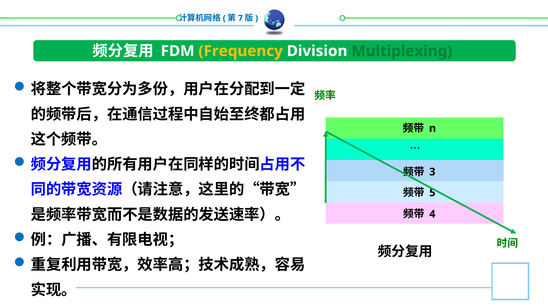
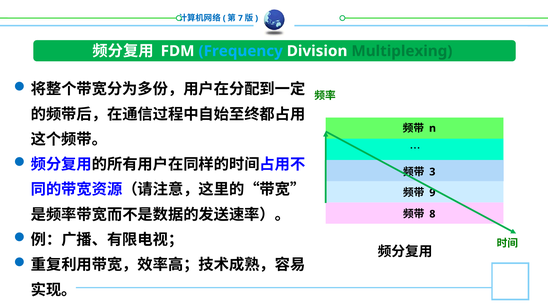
Frequency colour: yellow -> light blue (241, 51)
5: 5 -> 9 (432, 193)
4: 4 -> 8 (432, 214)
